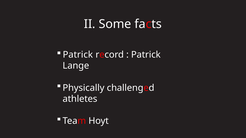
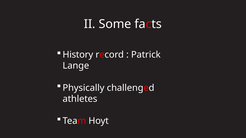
Patrick: Patrick -> History (78, 55)
